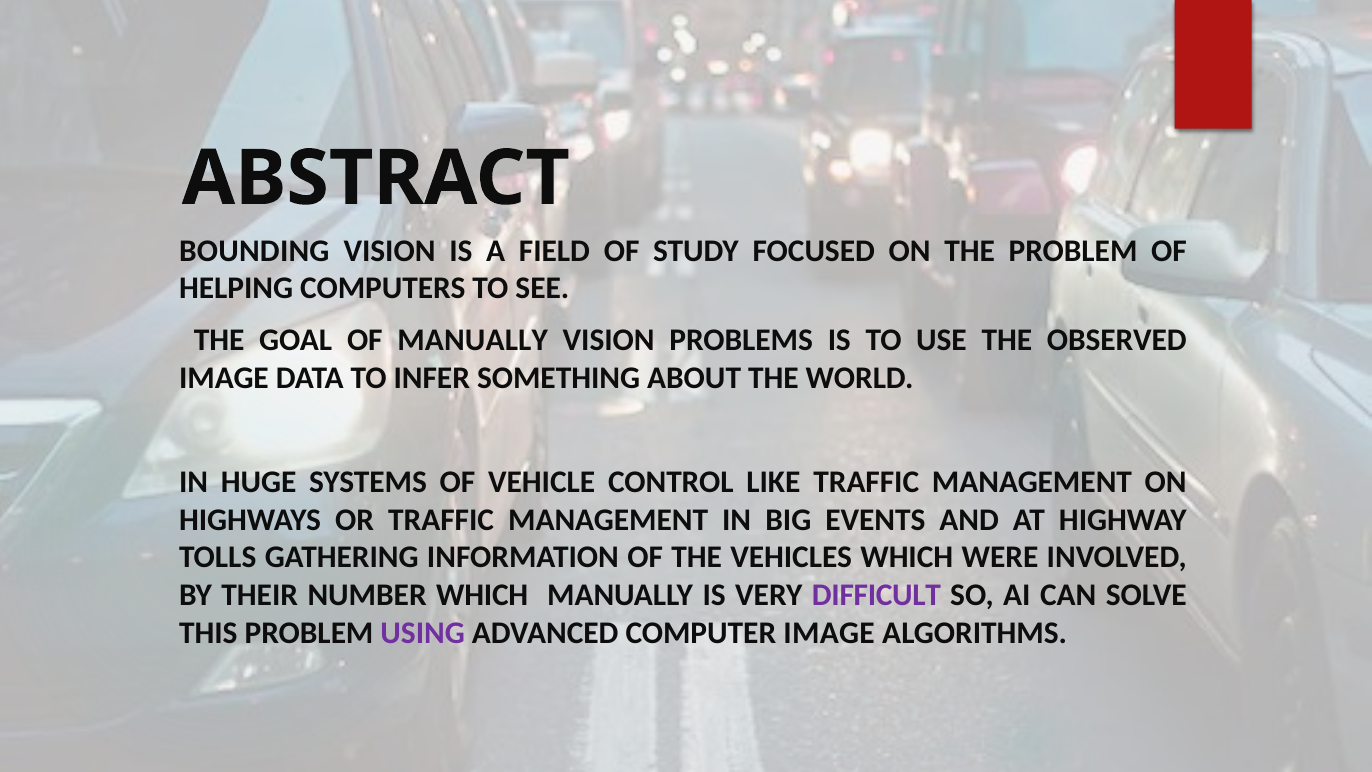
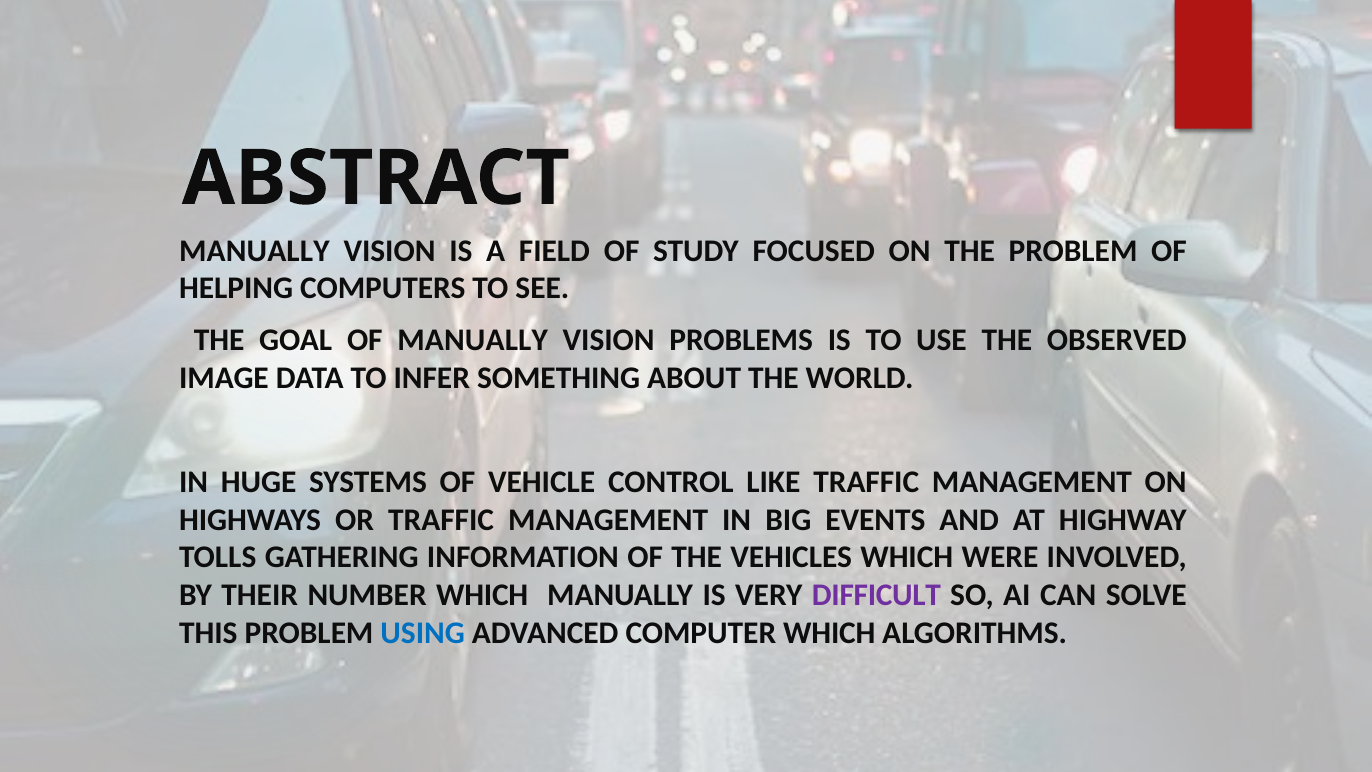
BOUNDING: BOUNDING -> MANUALLY (254, 251)
USING colour: purple -> blue (423, 633)
COMPUTER IMAGE: IMAGE -> WHICH (829, 633)
